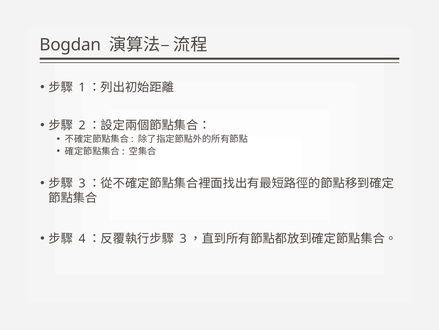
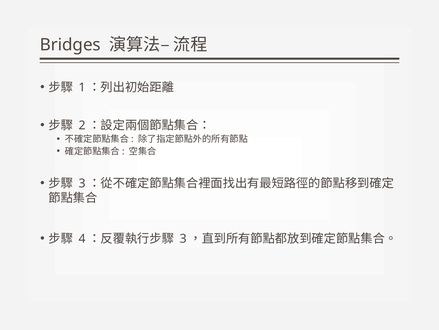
Bogdan: Bogdan -> Bridges (70, 45)
